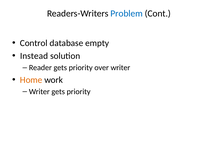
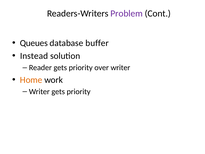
Problem colour: blue -> purple (127, 14)
Control: Control -> Queues (34, 43)
empty: empty -> buffer (97, 43)
